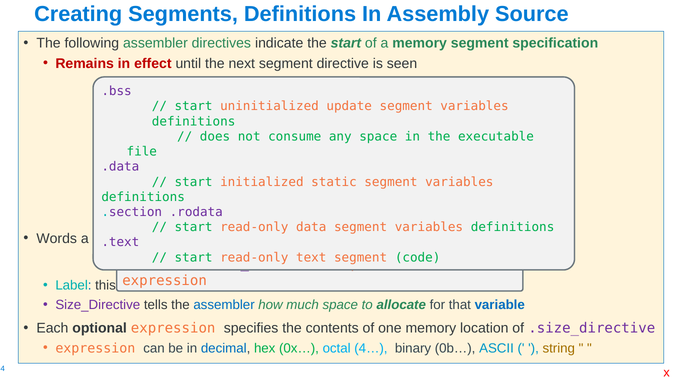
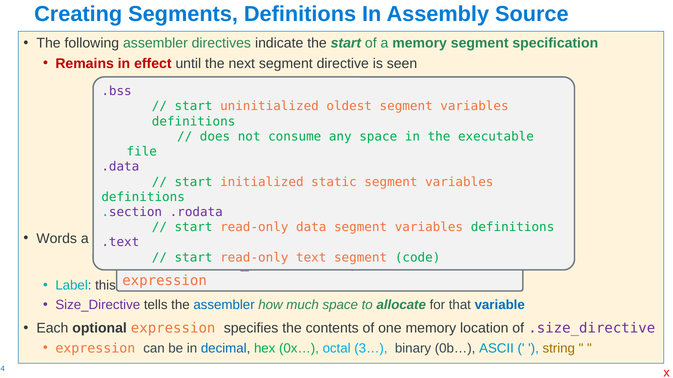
update: update -> oldest (349, 106)
4…: 4… -> 3… (371, 349)
